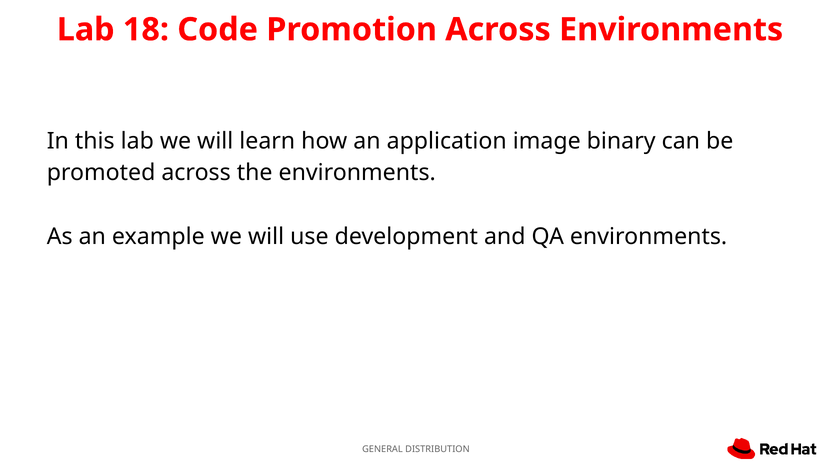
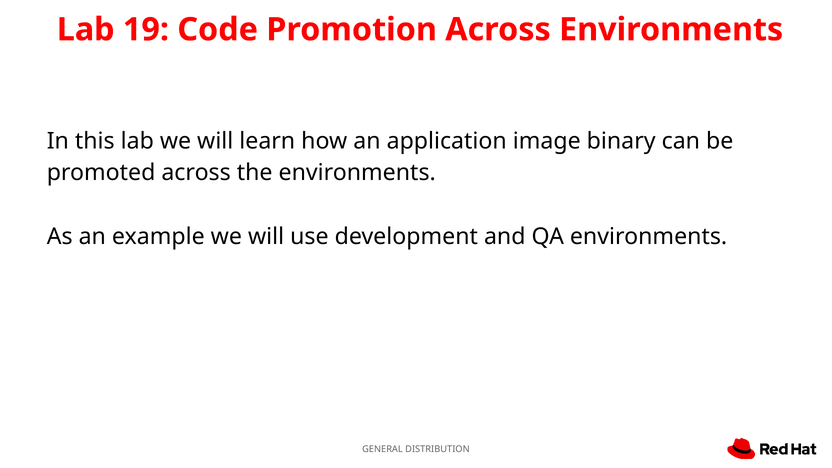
18: 18 -> 19 (146, 30)
